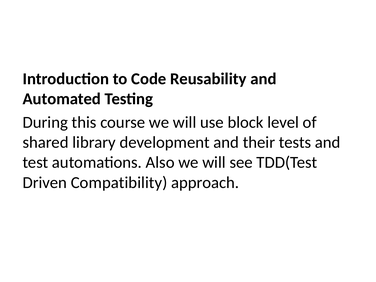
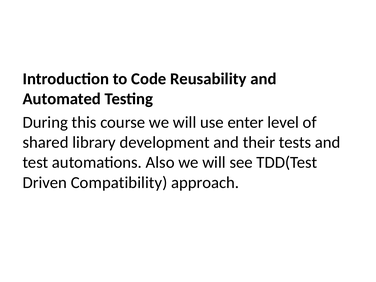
block: block -> enter (246, 122)
